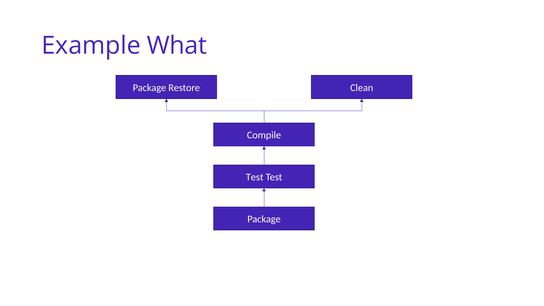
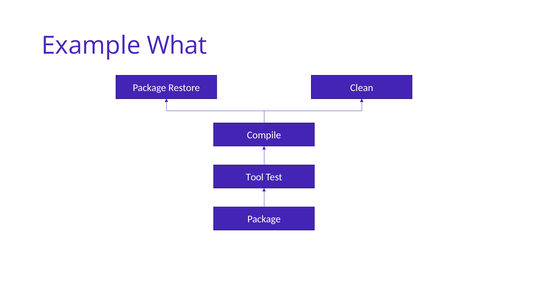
Test: Test -> Tool (255, 177)
